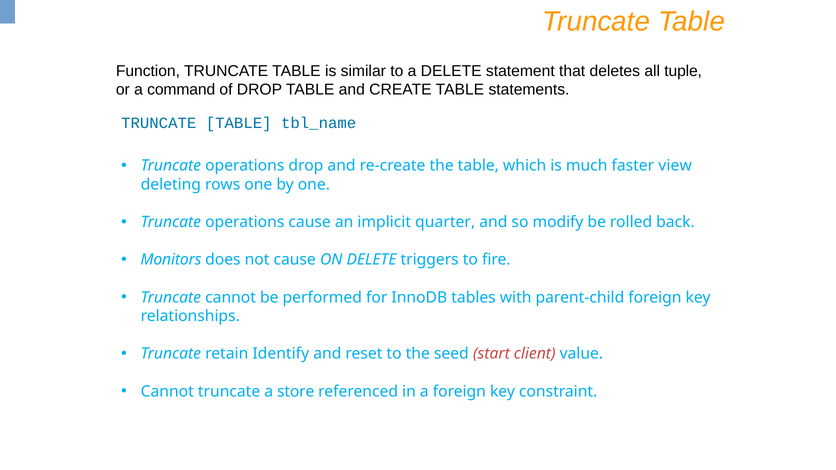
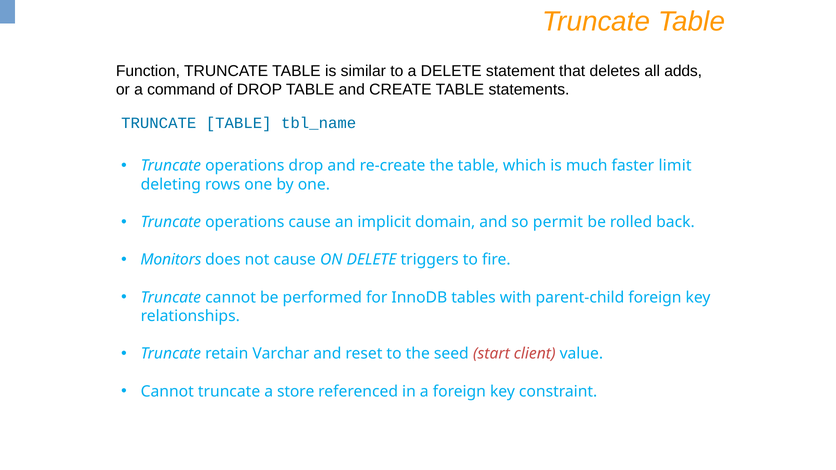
tuple: tuple -> adds (683, 71)
view: view -> limit (675, 166)
quarter: quarter -> domain (445, 222)
modify: modify -> permit (558, 222)
Identify: Identify -> Varchar (281, 354)
